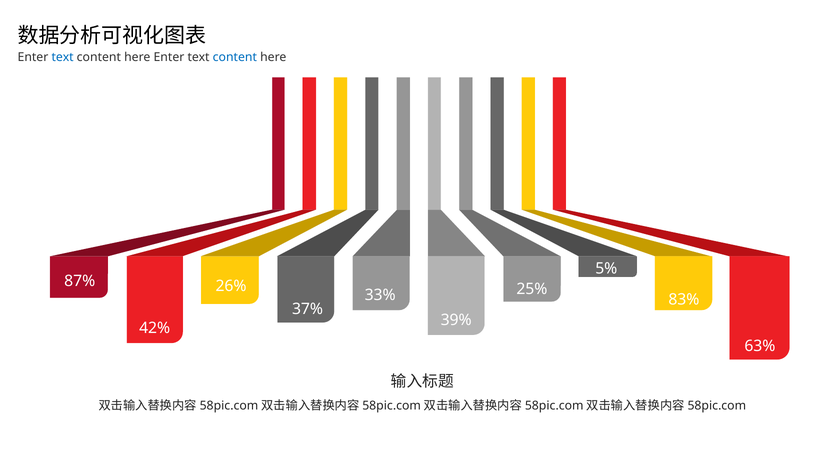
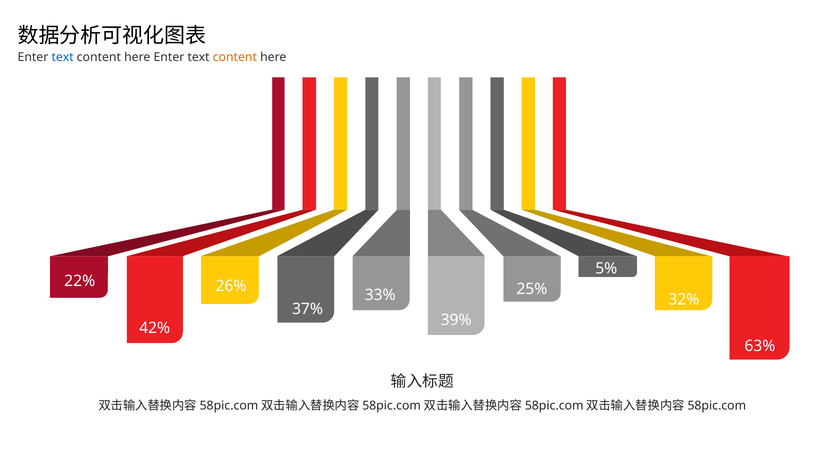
content colour: blue -> orange (235, 57)
87%: 87% -> 22% (80, 281)
83%: 83% -> 32% (684, 299)
